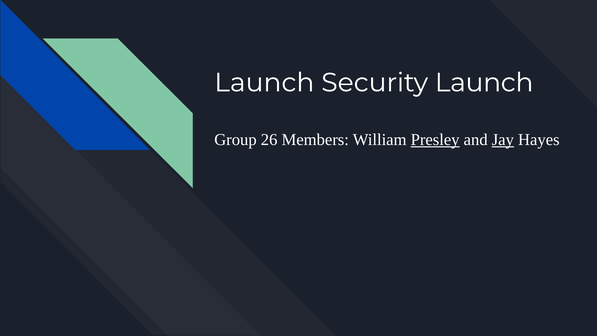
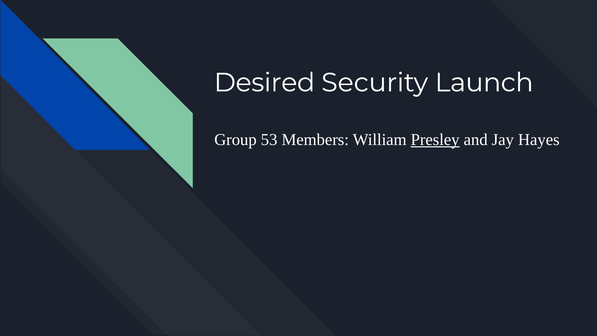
Launch: Launch -> Desired (264, 83)
26: 26 -> 53 (269, 140)
Jay underline: present -> none (503, 140)
